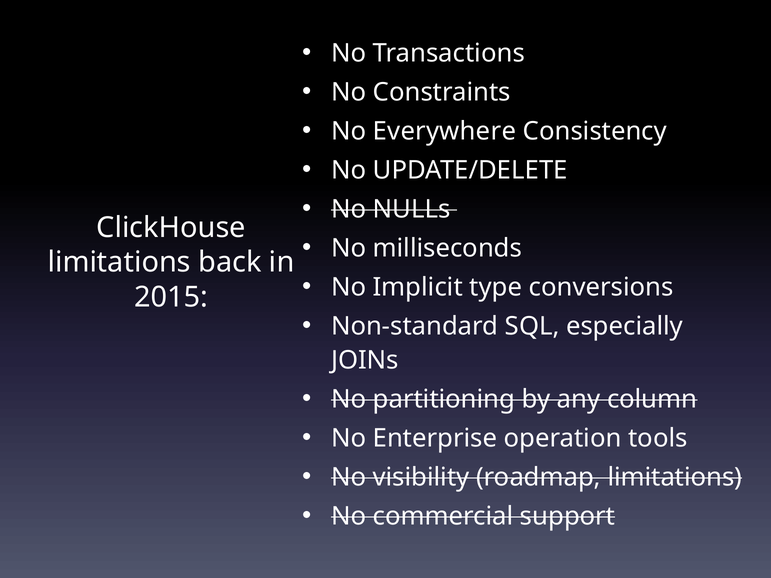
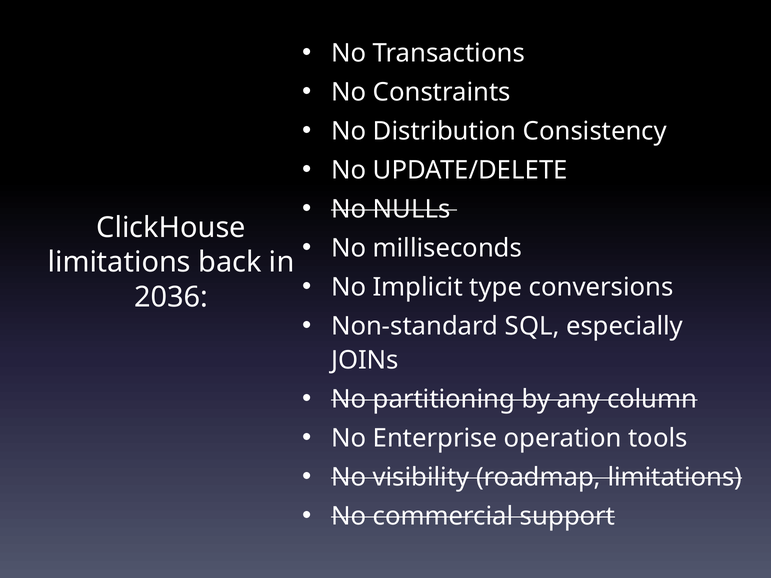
Everywhere: Everywhere -> Distribution (445, 131)
2015: 2015 -> 2036 (171, 297)
